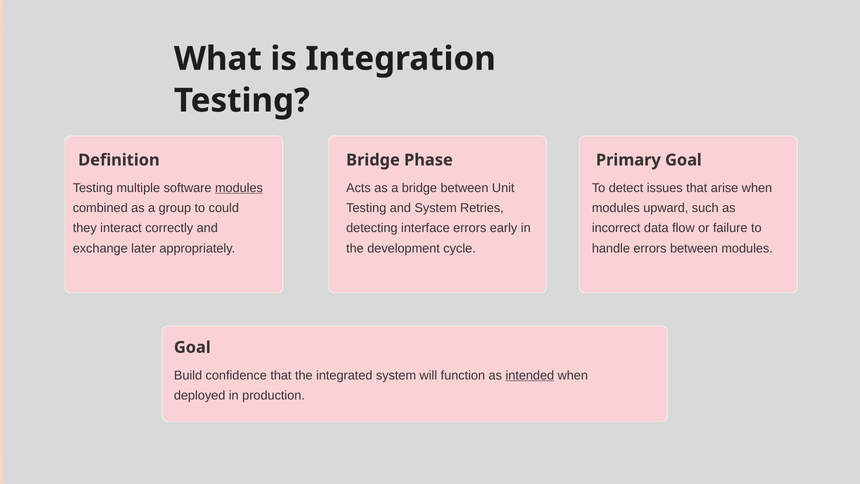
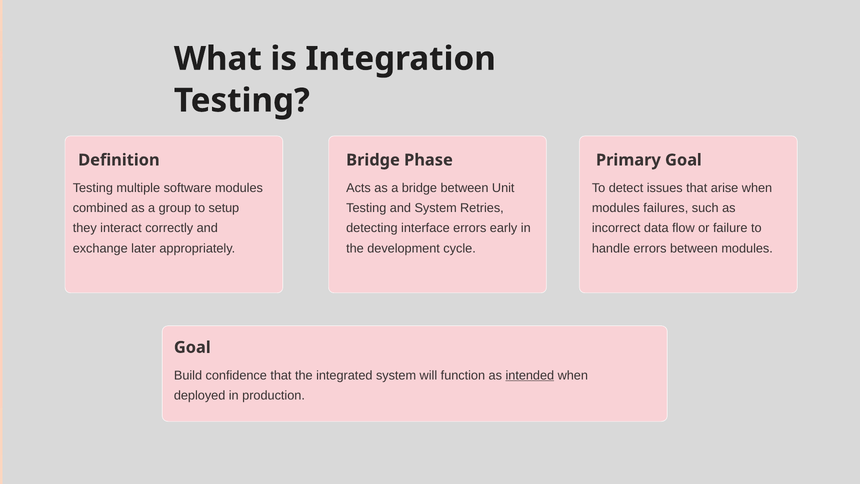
modules underline: present -> none (239, 188)
could: could -> setup (224, 208)
upward: upward -> failures (666, 208)
